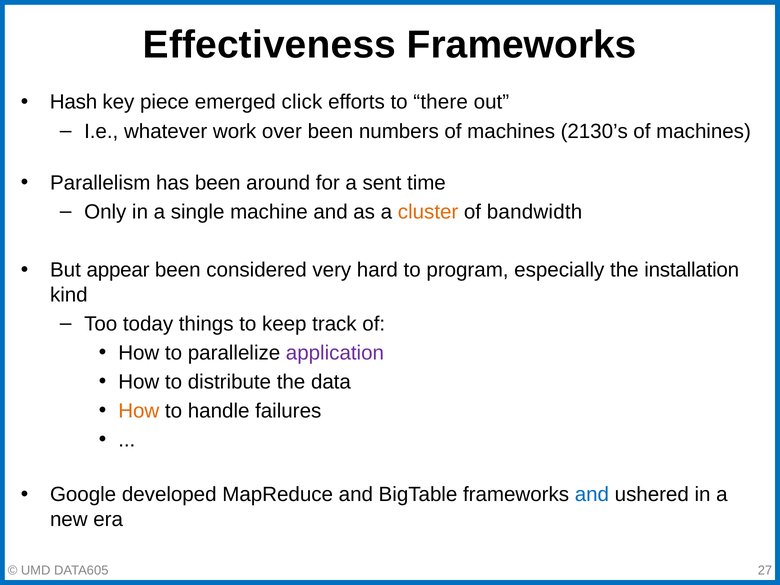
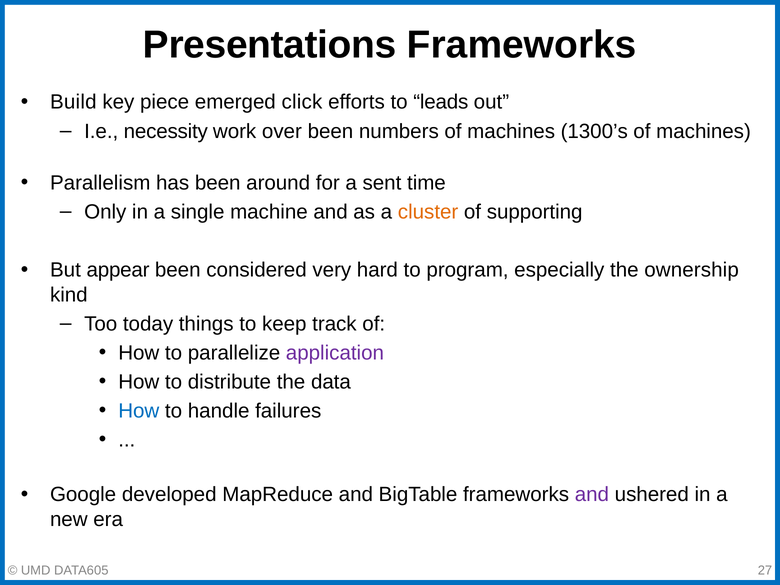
Effectiveness: Effectiveness -> Presentations (270, 45)
Hash: Hash -> Build (73, 102)
there: there -> leads (441, 102)
whatever: whatever -> necessity (166, 131)
2130’s: 2130’s -> 1300’s (594, 131)
bandwidth: bandwidth -> supporting (535, 212)
installation: installation -> ownership (692, 270)
How colour: orange -> blue (139, 411)
and colour: blue -> purple (592, 495)
